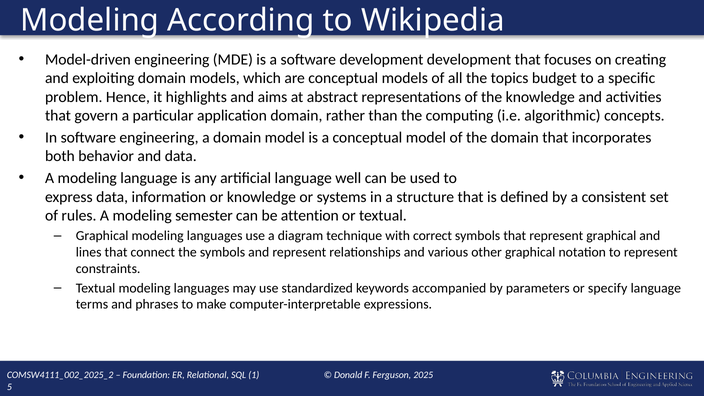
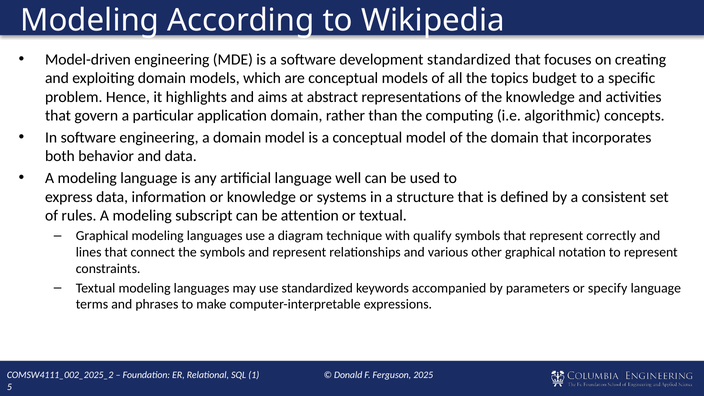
development development: development -> standardized (469, 59)
semester: semester -> subscript (204, 216)
correct: correct -> qualify (432, 236)
represent graphical: graphical -> correctly (611, 236)
